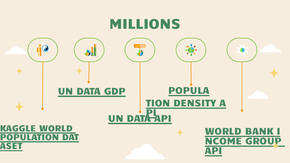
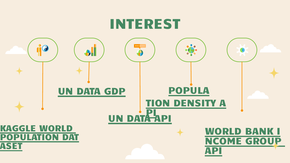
MILLIONS: MILLIONS -> INTEREST (145, 24)
